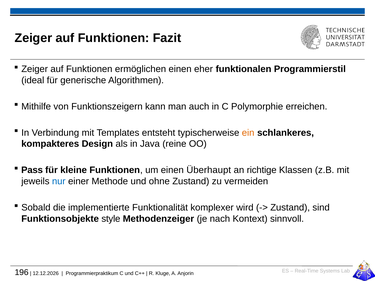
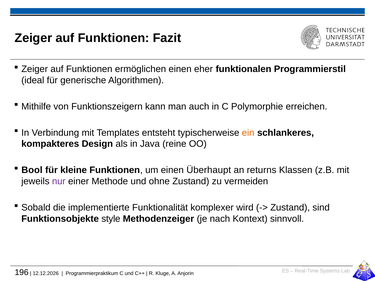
Pass: Pass -> Bool (32, 170)
richtige: richtige -> returns (262, 170)
nur colour: blue -> purple (59, 182)
